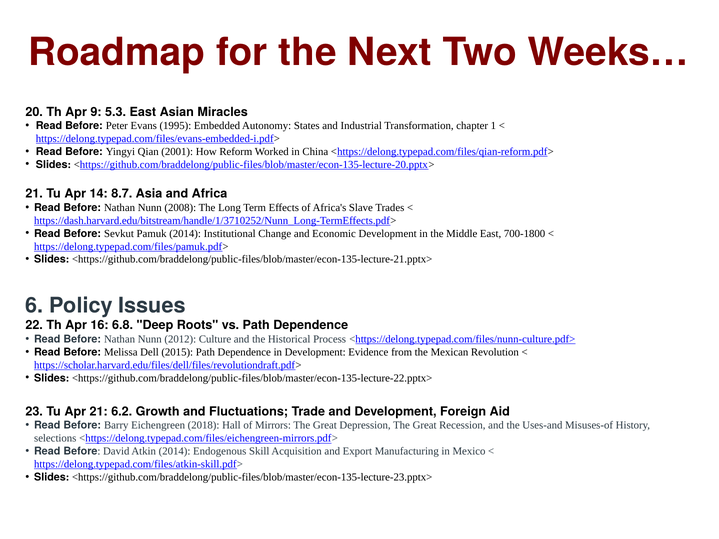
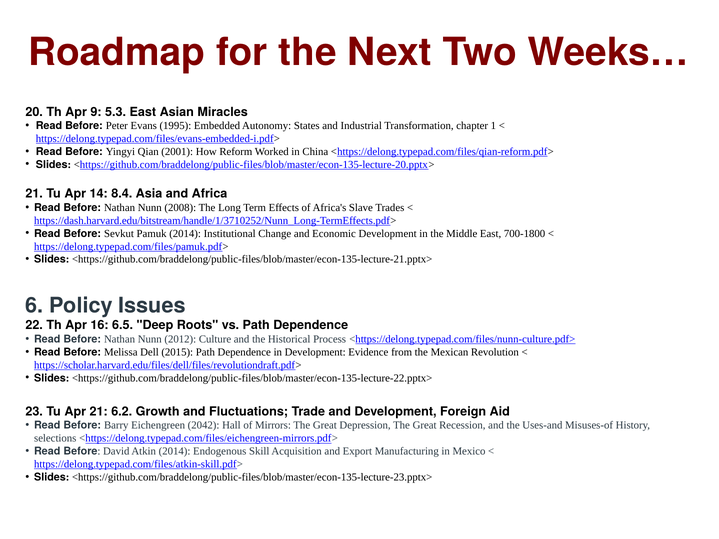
8.7: 8.7 -> 8.4 (122, 194)
6.8: 6.8 -> 6.5 (123, 325)
2018: 2018 -> 2042 (204, 426)
